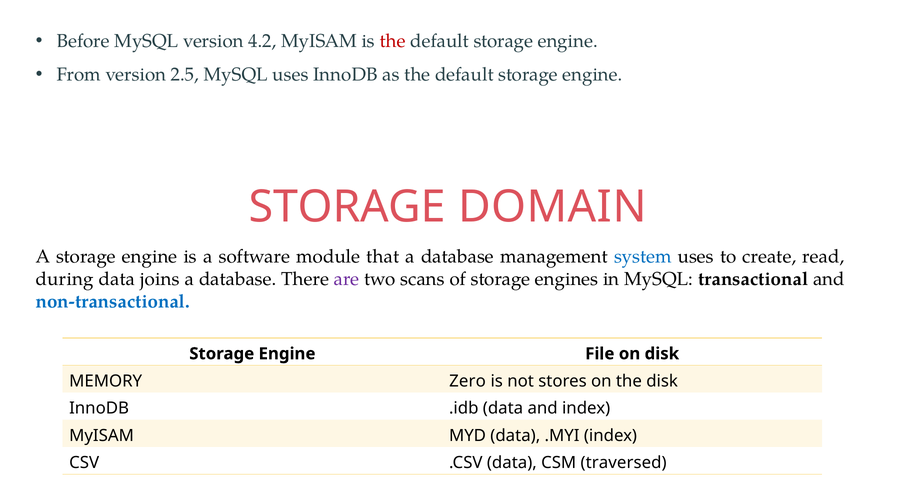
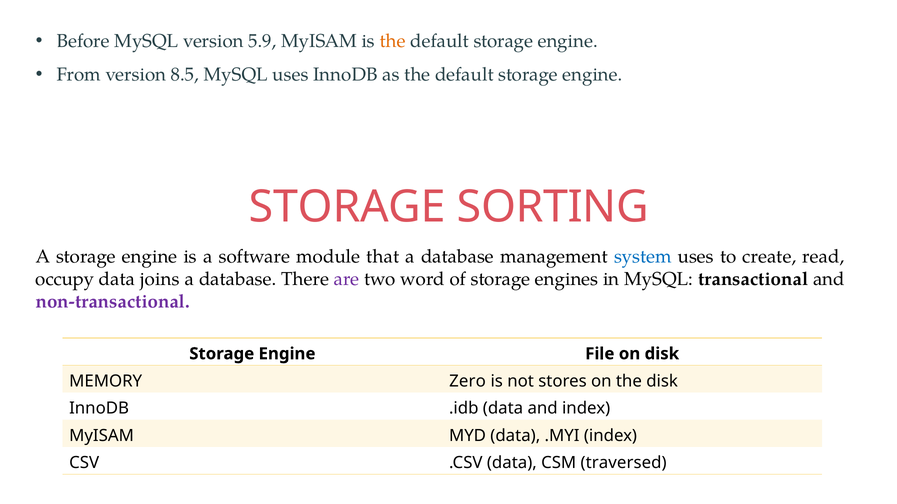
4.2: 4.2 -> 5.9 (262, 41)
the colour: red -> orange (393, 41)
2.5: 2.5 -> 8.5 (185, 75)
DOMAIN: DOMAIN -> SORTING (553, 207)
during: during -> occupy (65, 279)
scans: scans -> word (423, 279)
non-transactional colour: blue -> purple (113, 302)
